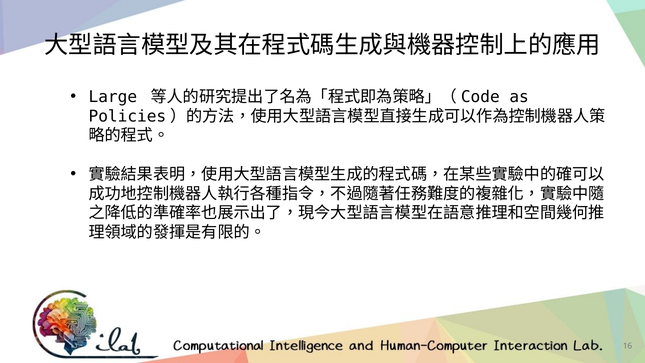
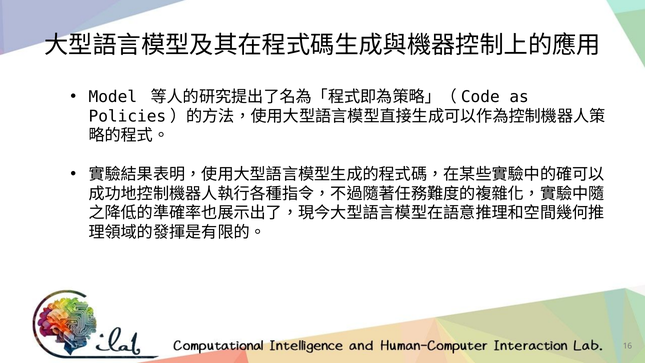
Large: Large -> Model (113, 97)
